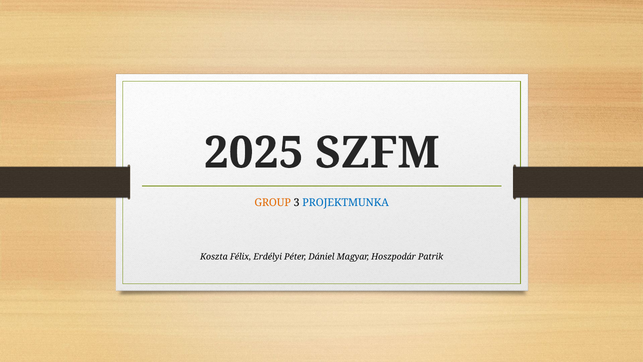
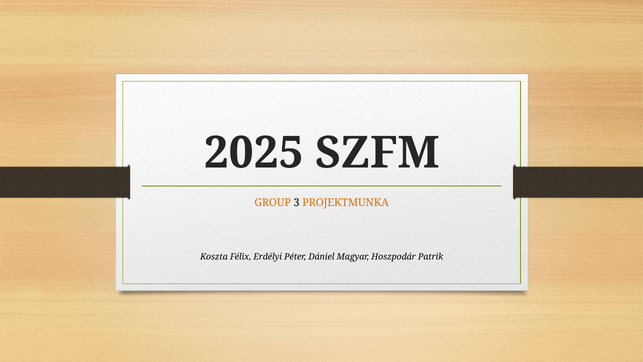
PROJEKTMUNKA colour: blue -> orange (346, 202)
